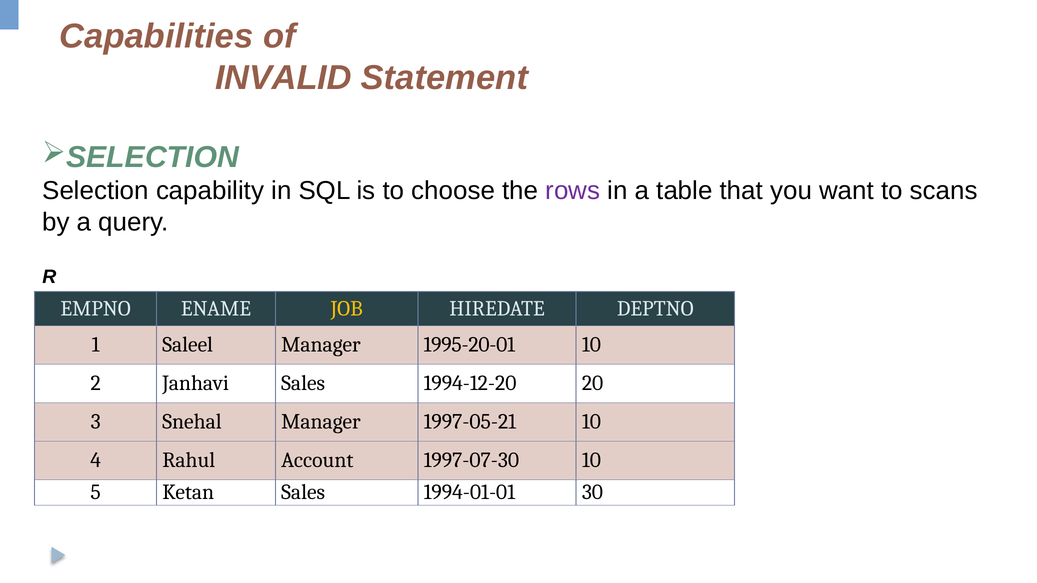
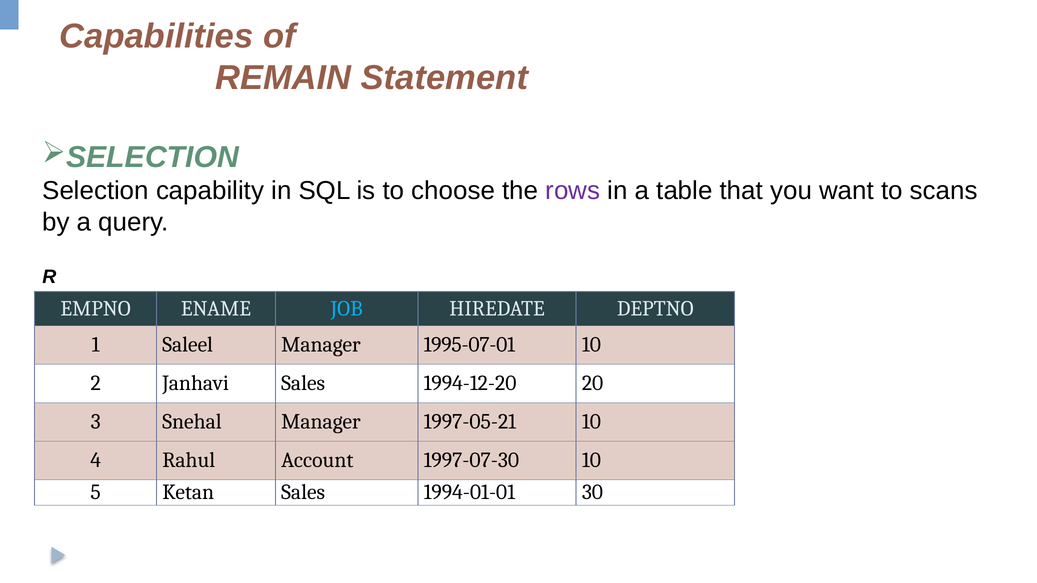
INVALID: INVALID -> REMAIN (283, 78)
JOB colour: yellow -> light blue (347, 309)
1995-20-01: 1995-20-01 -> 1995-07-01 (469, 345)
